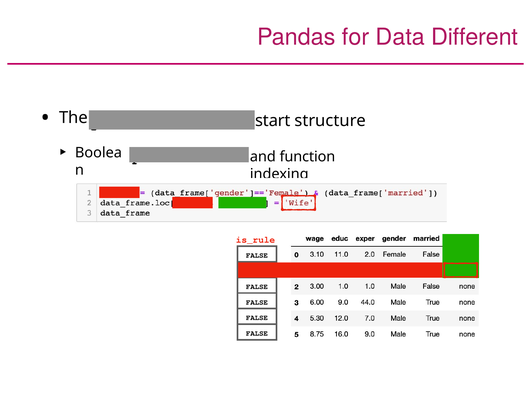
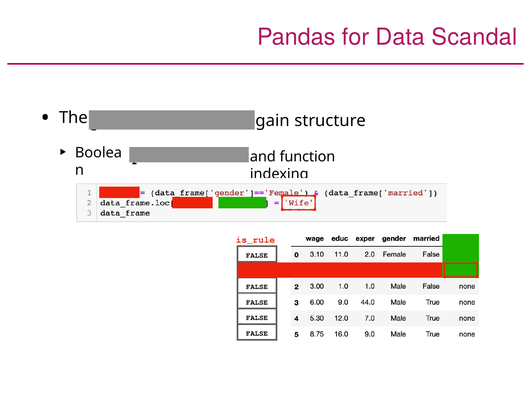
Different: Different -> Scandal (474, 37)
start: start -> gain (273, 121)
